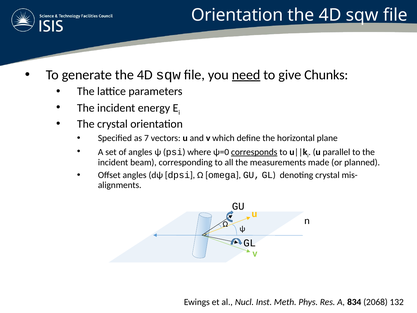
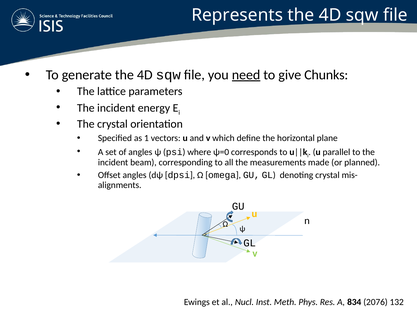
Orientation: Orientation -> Represents (237, 15)
7: 7 -> 1 (146, 138)
corresponds underline: present -> none (254, 152)
2068: 2068 -> 2076 (376, 302)
